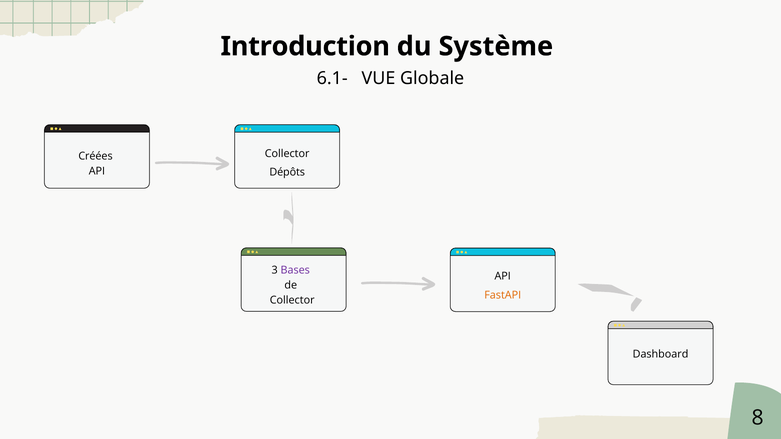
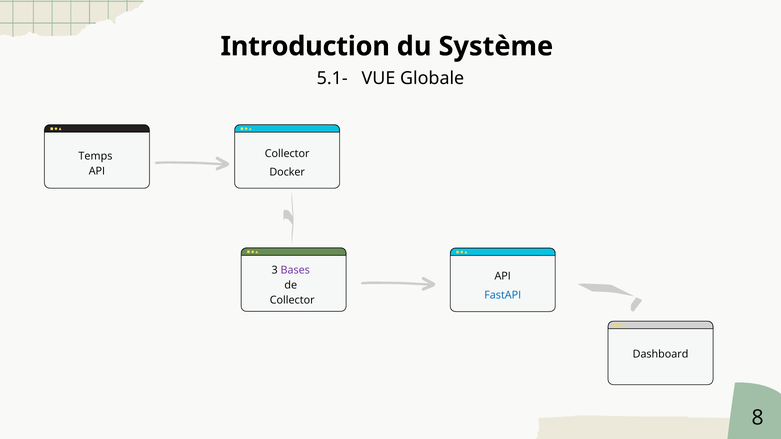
6.1-: 6.1- -> 5.1- (332, 78)
Créées: Créées -> Temps (95, 156)
Dépôts: Dépôts -> Docker (287, 173)
FastAPI colour: orange -> blue (503, 295)
